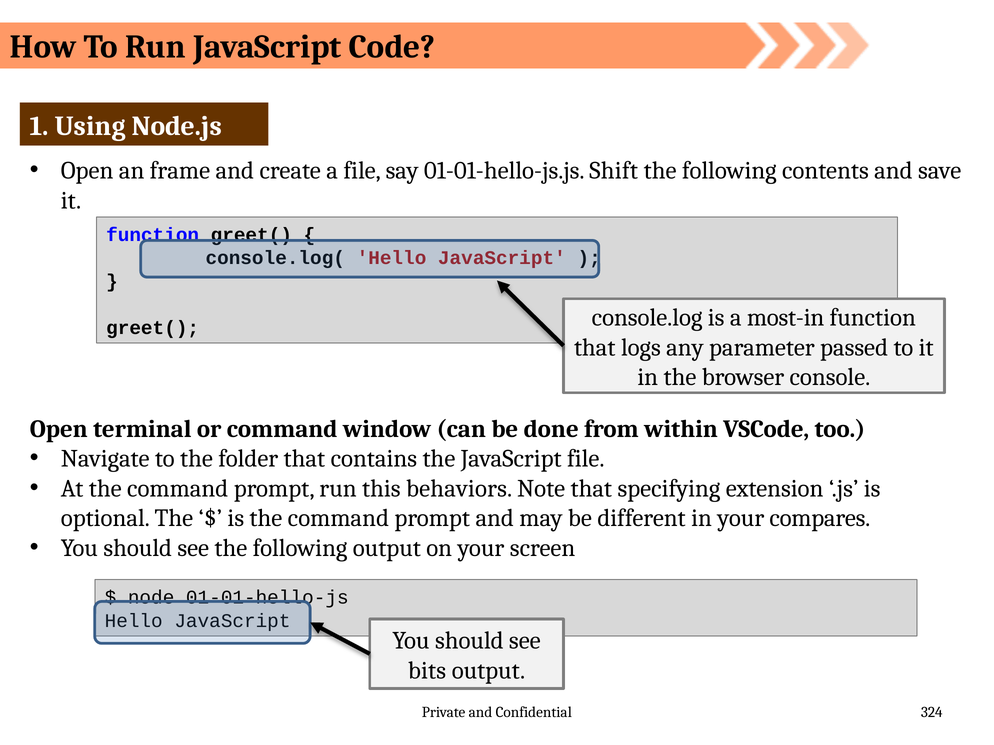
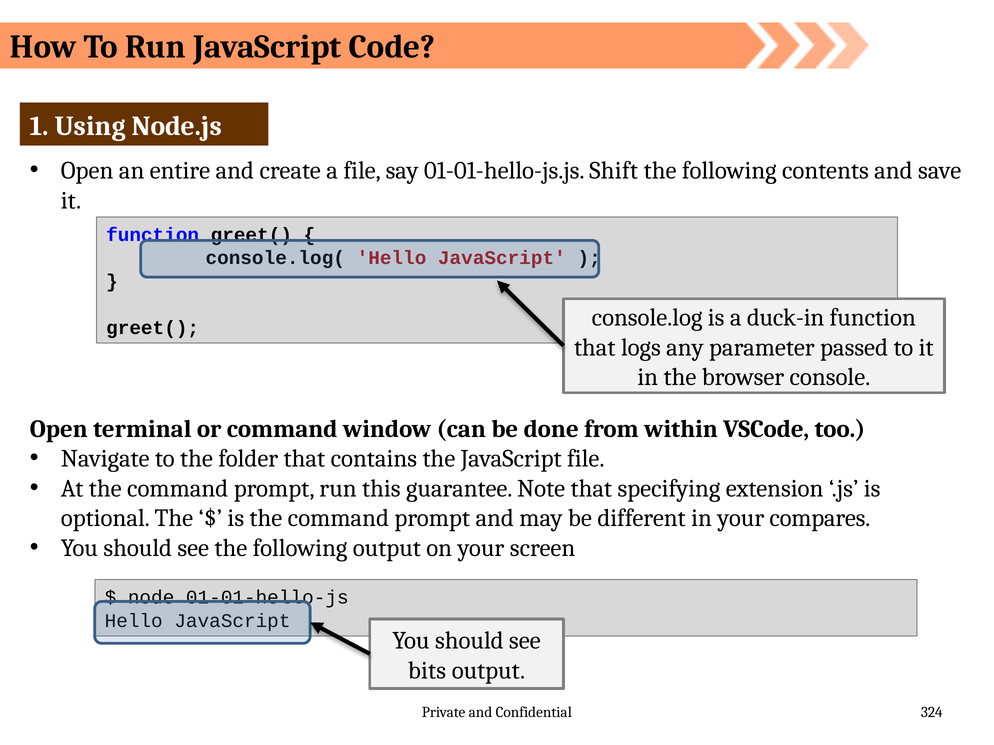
frame: frame -> entire (180, 171)
most-in: most-in -> duck-in (786, 318)
behaviors: behaviors -> guarantee (459, 489)
